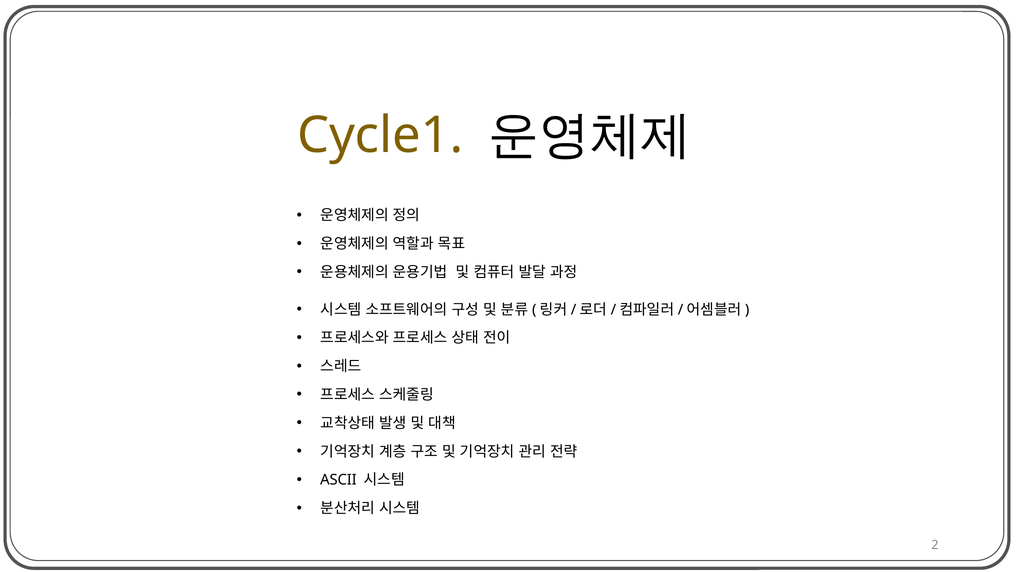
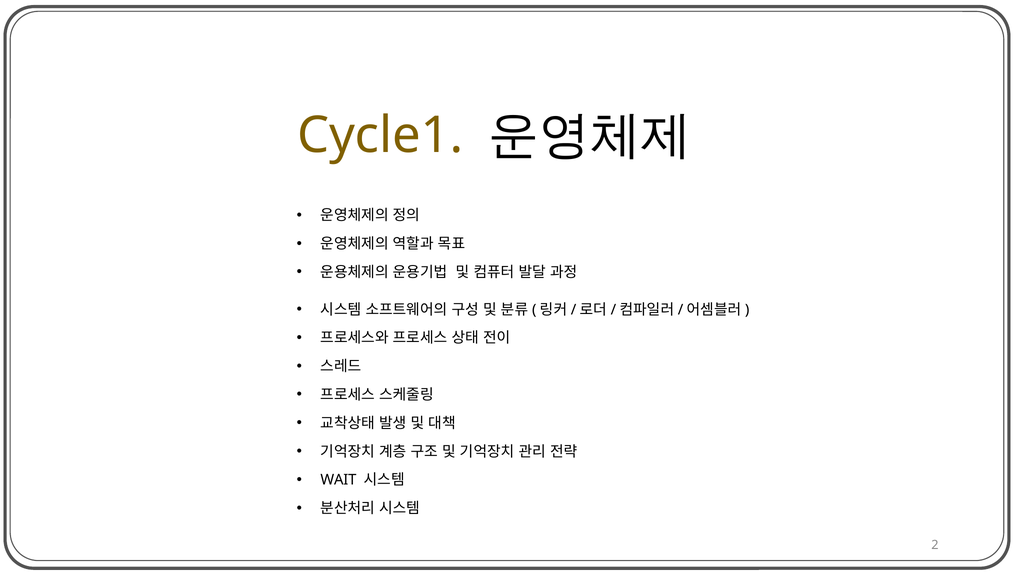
ASCII: ASCII -> WAIT (338, 480)
